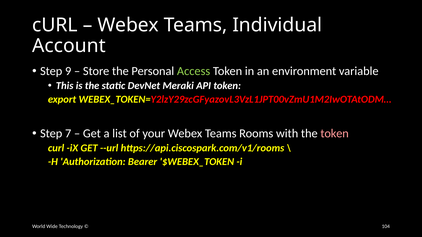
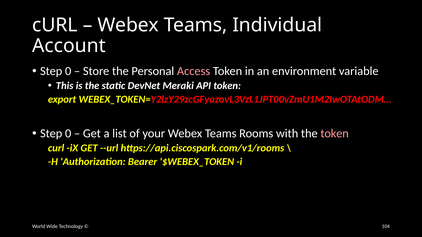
9: 9 -> 0 (68, 71)
Access colour: light green -> pink (194, 71)
7: 7 -> 0 (68, 134)
